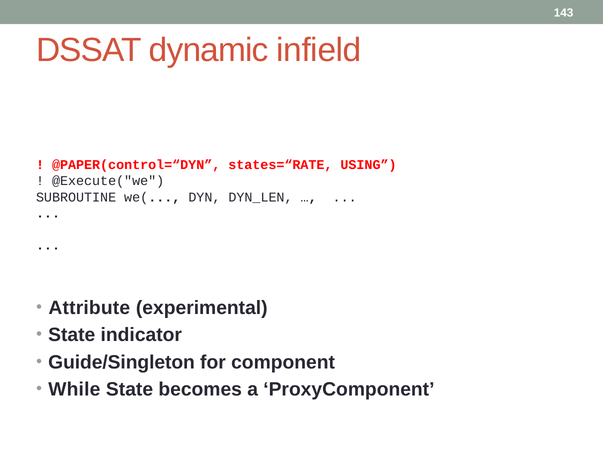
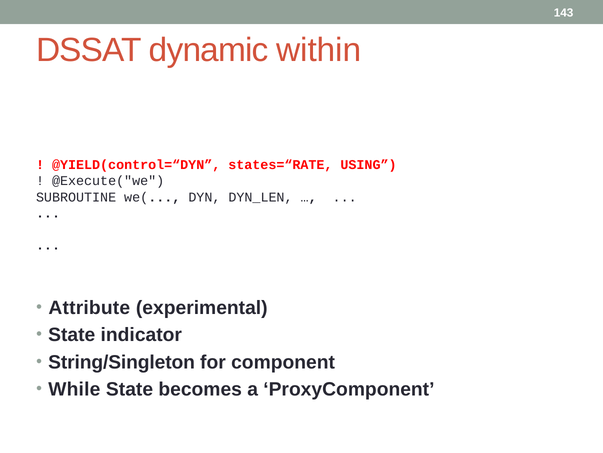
infield: infield -> within (319, 50)
@PAPER(control=“DYN: @PAPER(control=“DYN -> @YIELD(control=“DYN (136, 165)
Guide/Singleton: Guide/Singleton -> String/Singleton (122, 362)
